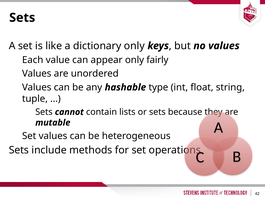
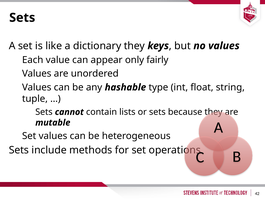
dictionary only: only -> they (134, 46)
